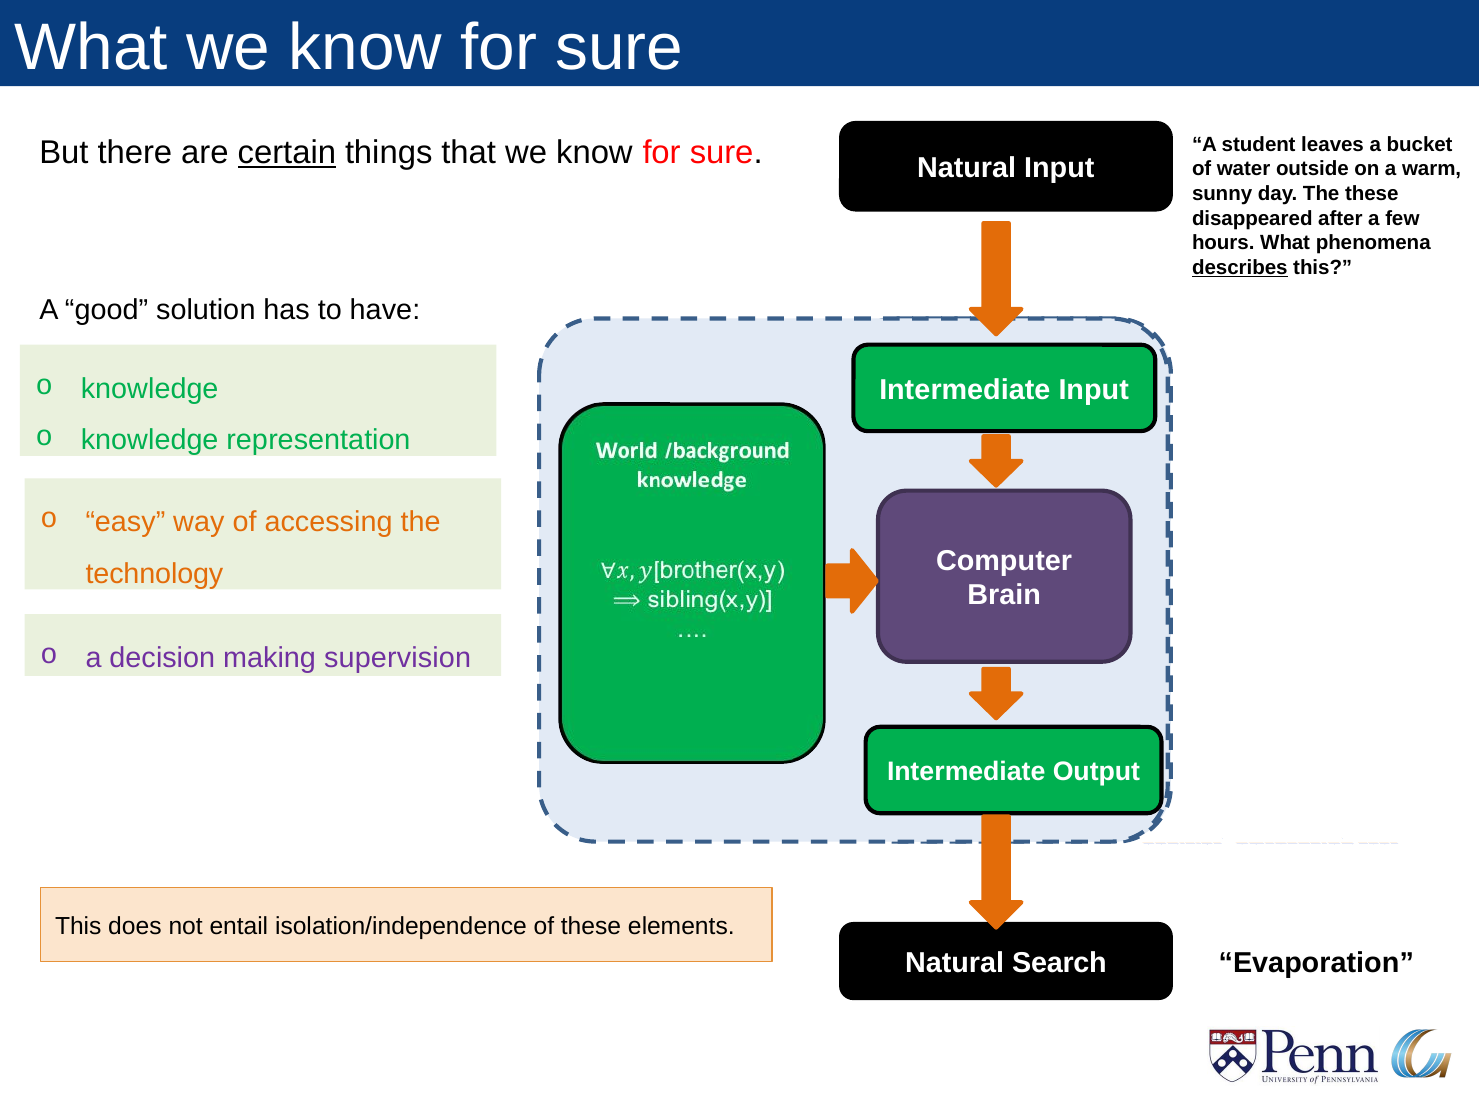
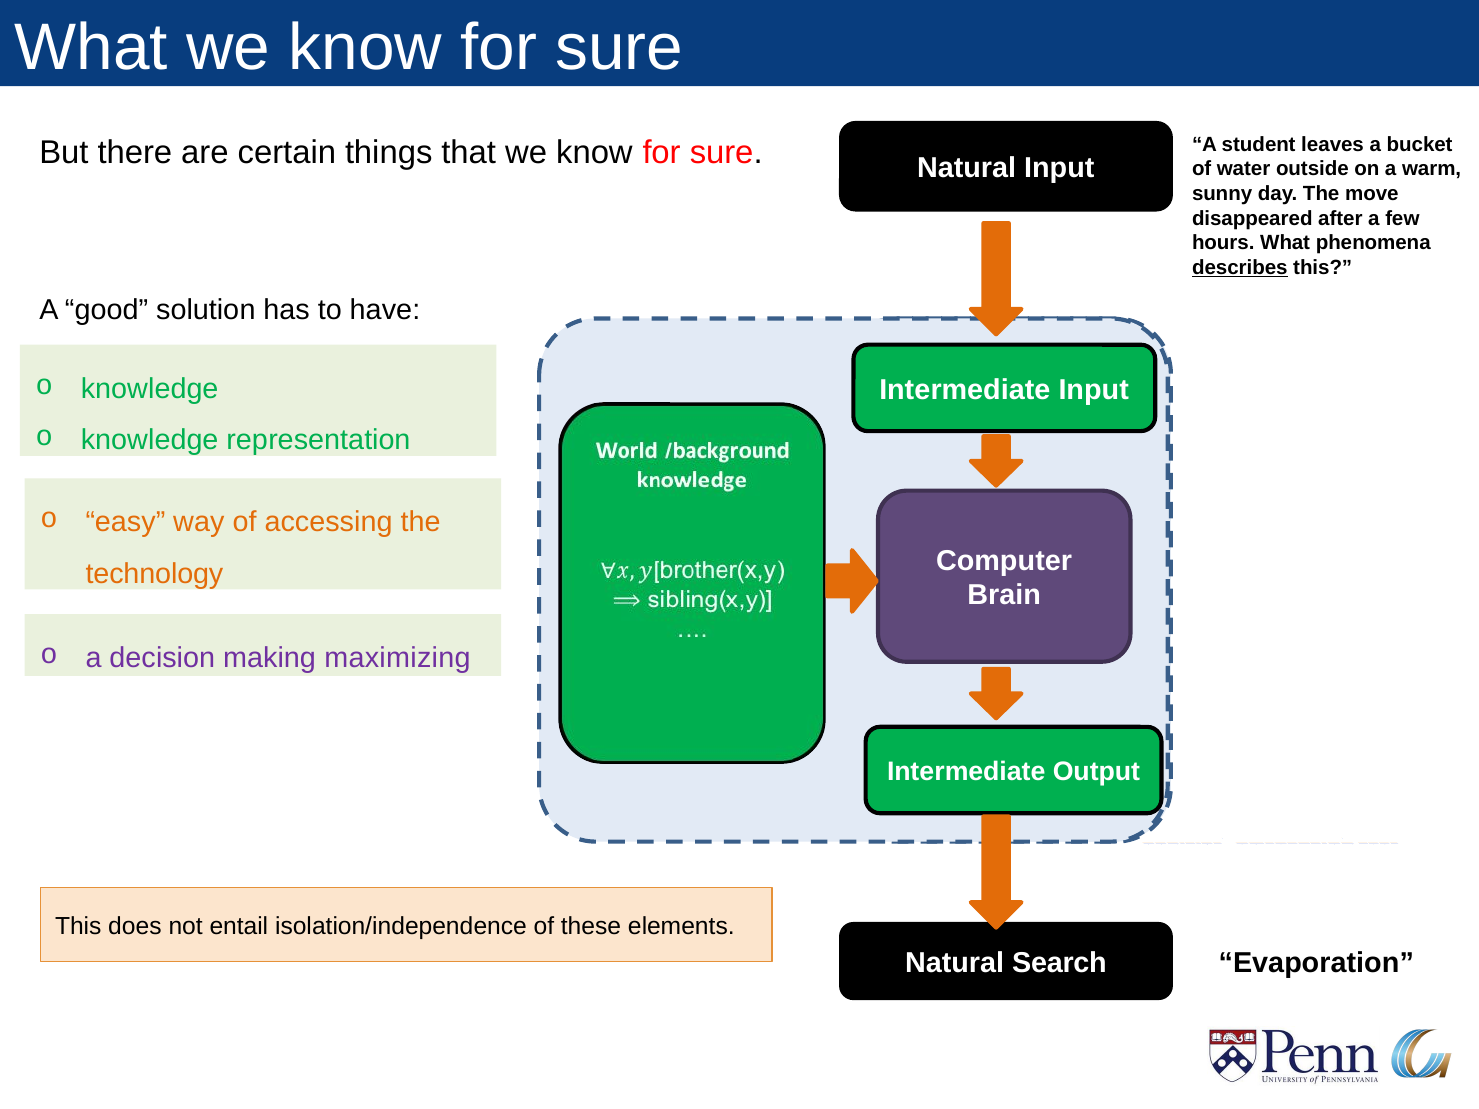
certain underline: present -> none (287, 153)
The these: these -> move (1372, 194)
supervision: supervision -> maximizing (397, 658)
